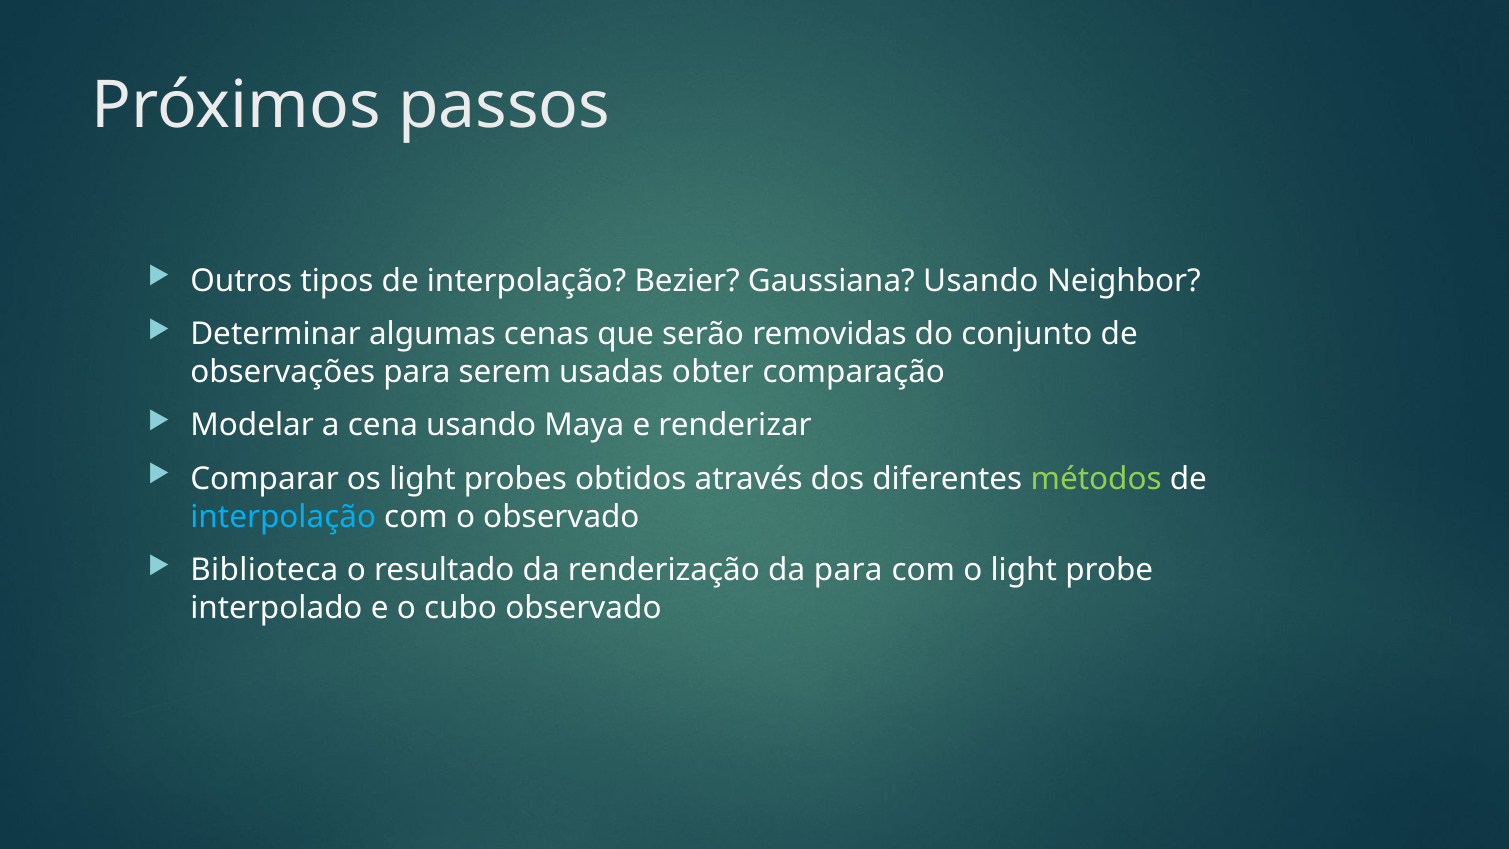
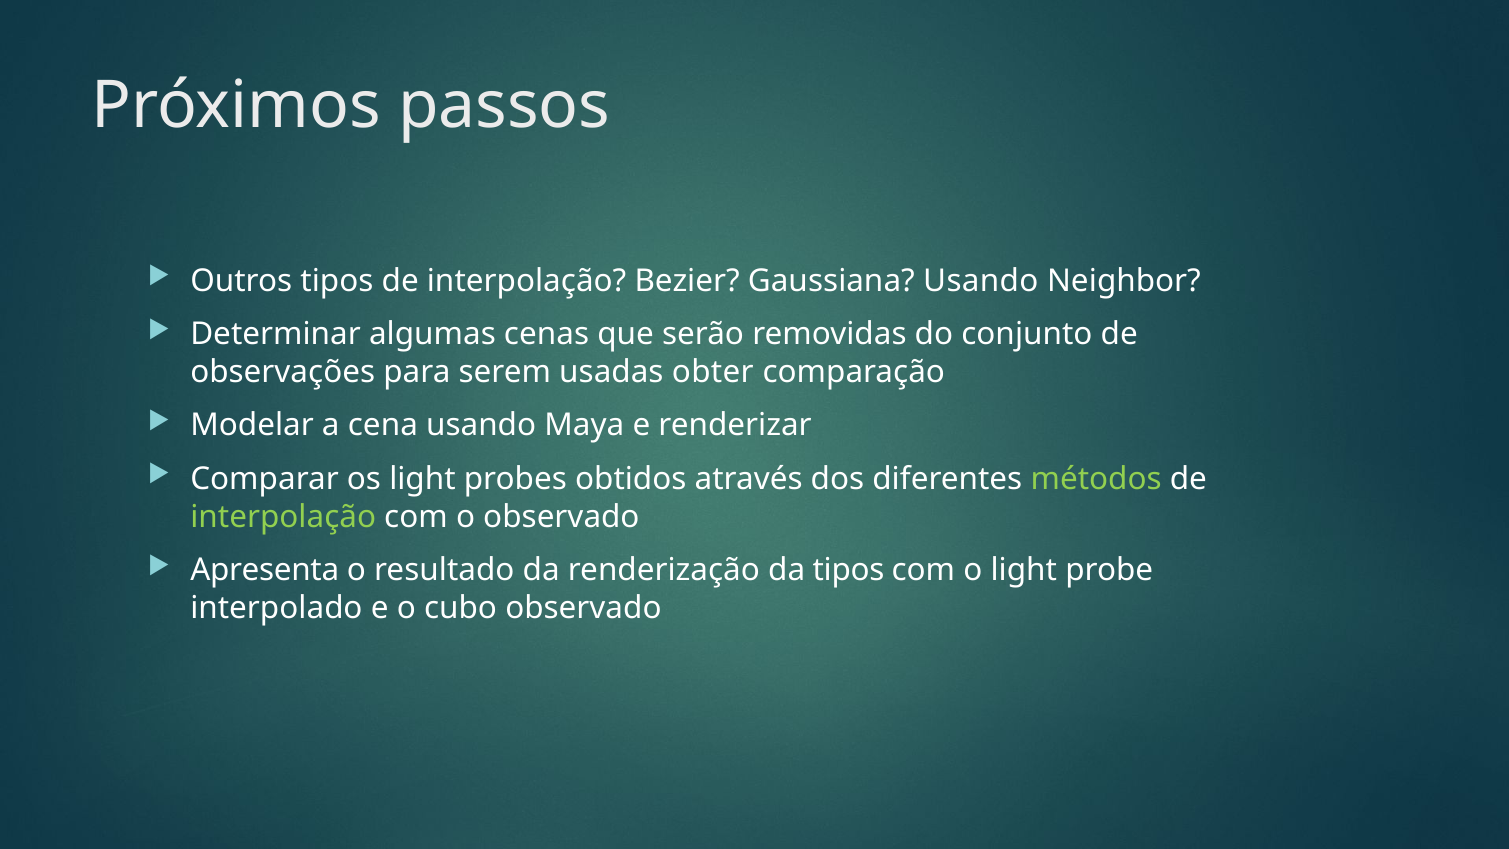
interpolação colour: light blue -> light green (283, 517)
Biblioteca: Biblioteca -> Apresenta (265, 570)
da para: para -> tipos (849, 570)
